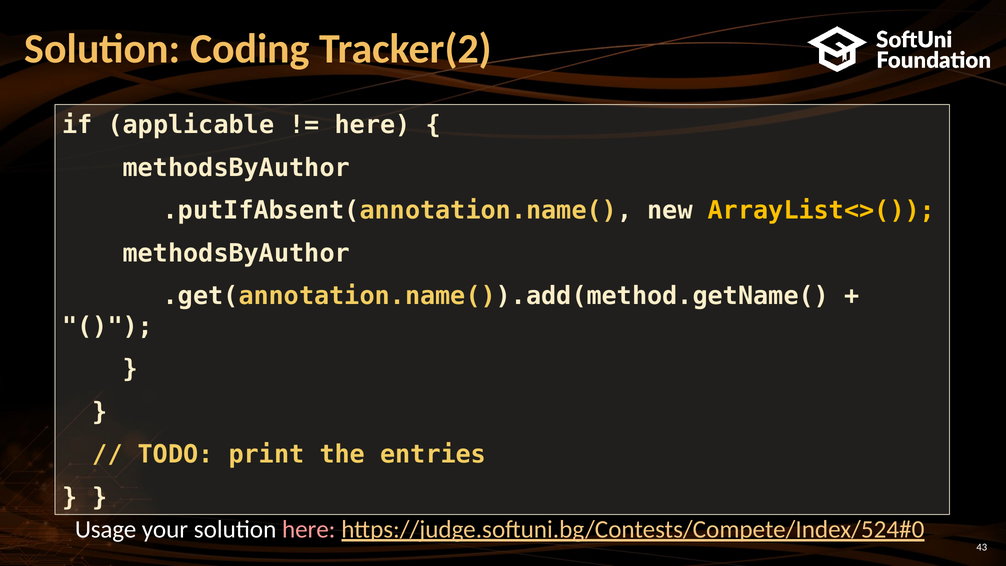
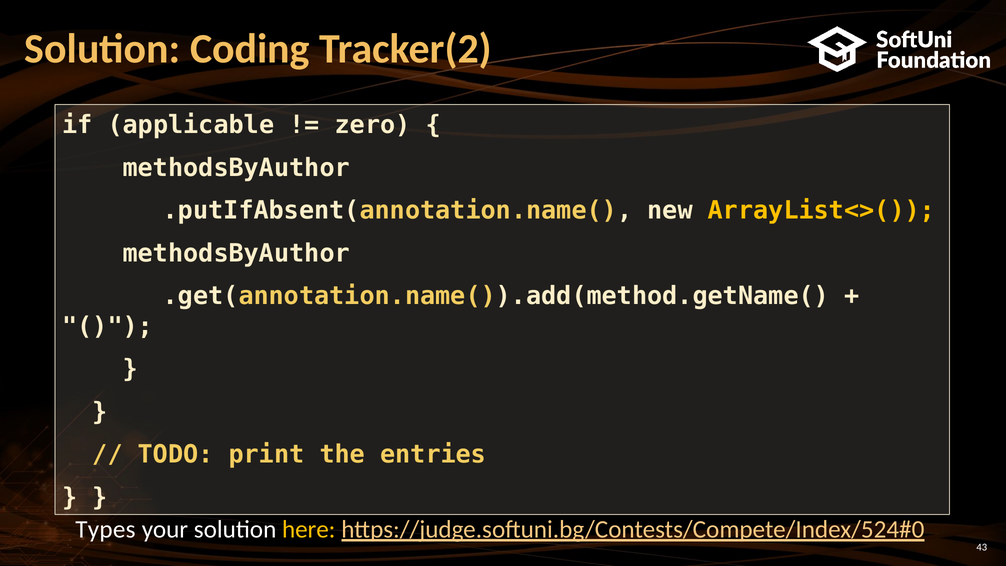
here: here -> zero (373, 125)
Usage: Usage -> Types (105, 530)
here colour: pink -> yellow (309, 530)
